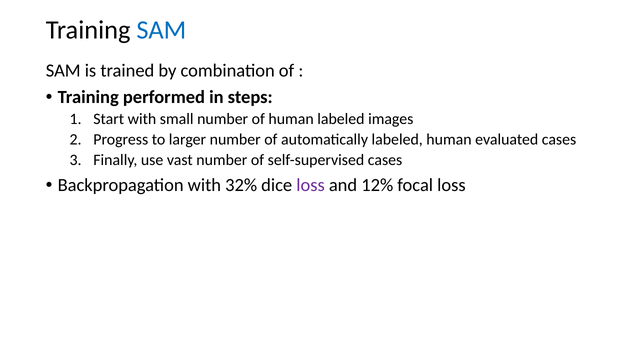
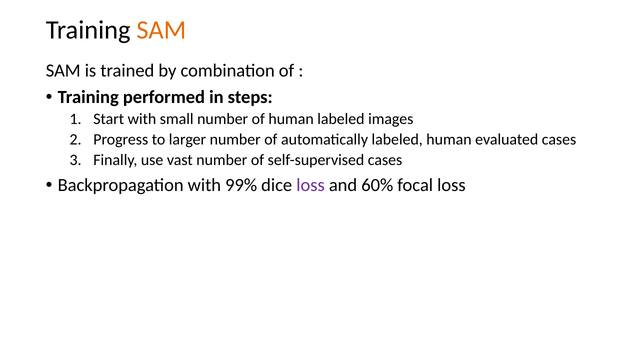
SAM colour: blue -> orange (161, 30)
32%: 32% -> 99% (241, 185)
12%: 12% -> 60% (377, 185)
